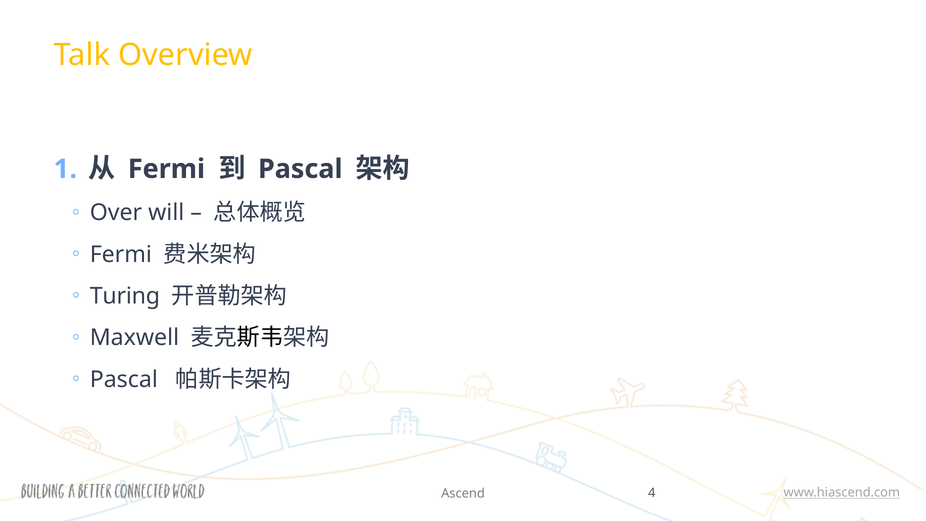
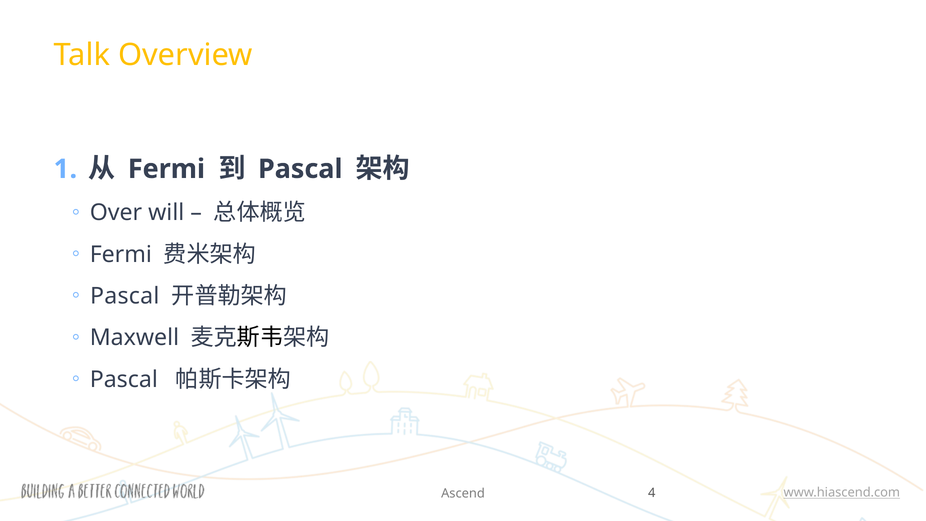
Turing: Turing -> Pascal (125, 296)
